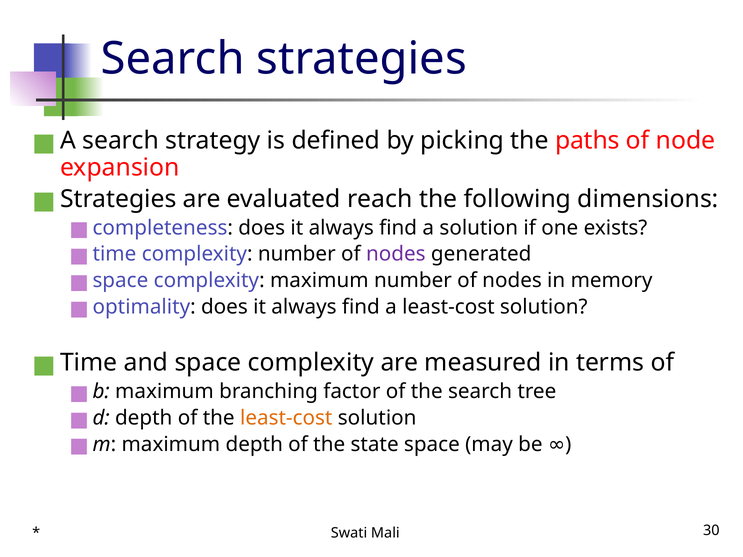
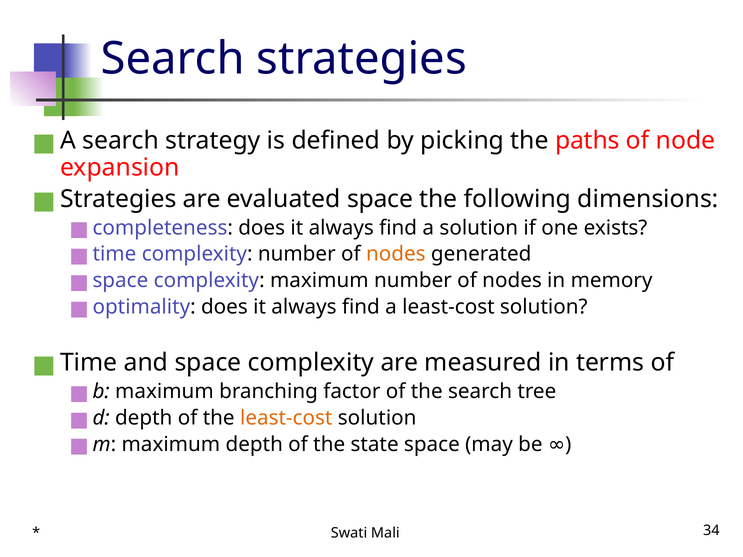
evaluated reach: reach -> space (380, 199)
nodes colour: purple -> orange (396, 254)
30: 30 -> 34 (711, 531)
